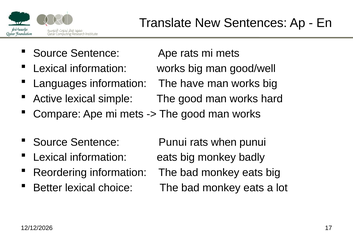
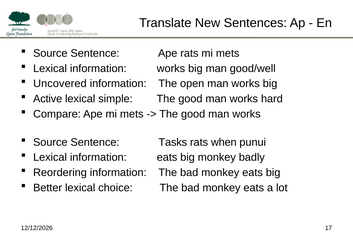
Languages: Languages -> Uncovered (60, 84)
have: have -> open (192, 84)
Sentence Punui: Punui -> Tasks (173, 142)
